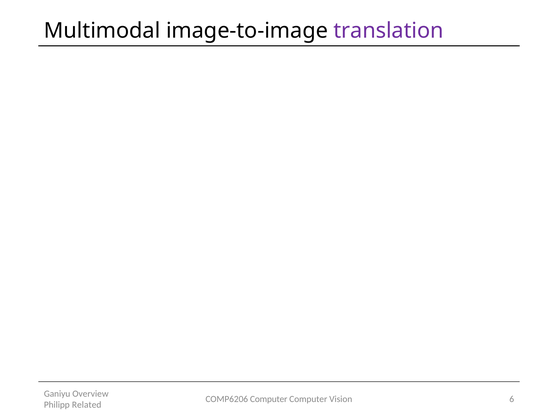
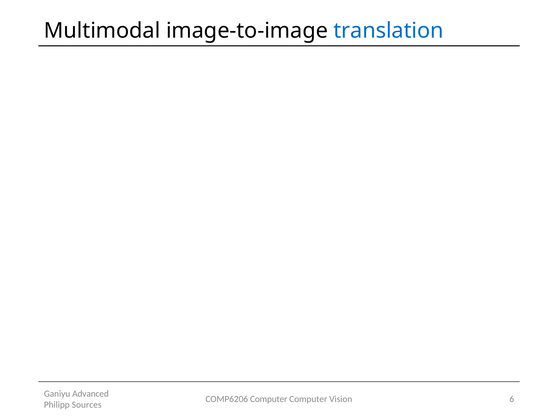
translation colour: purple -> blue (389, 31)
Overview: Overview -> Advanced (91, 394)
Related: Related -> Sources (87, 405)
